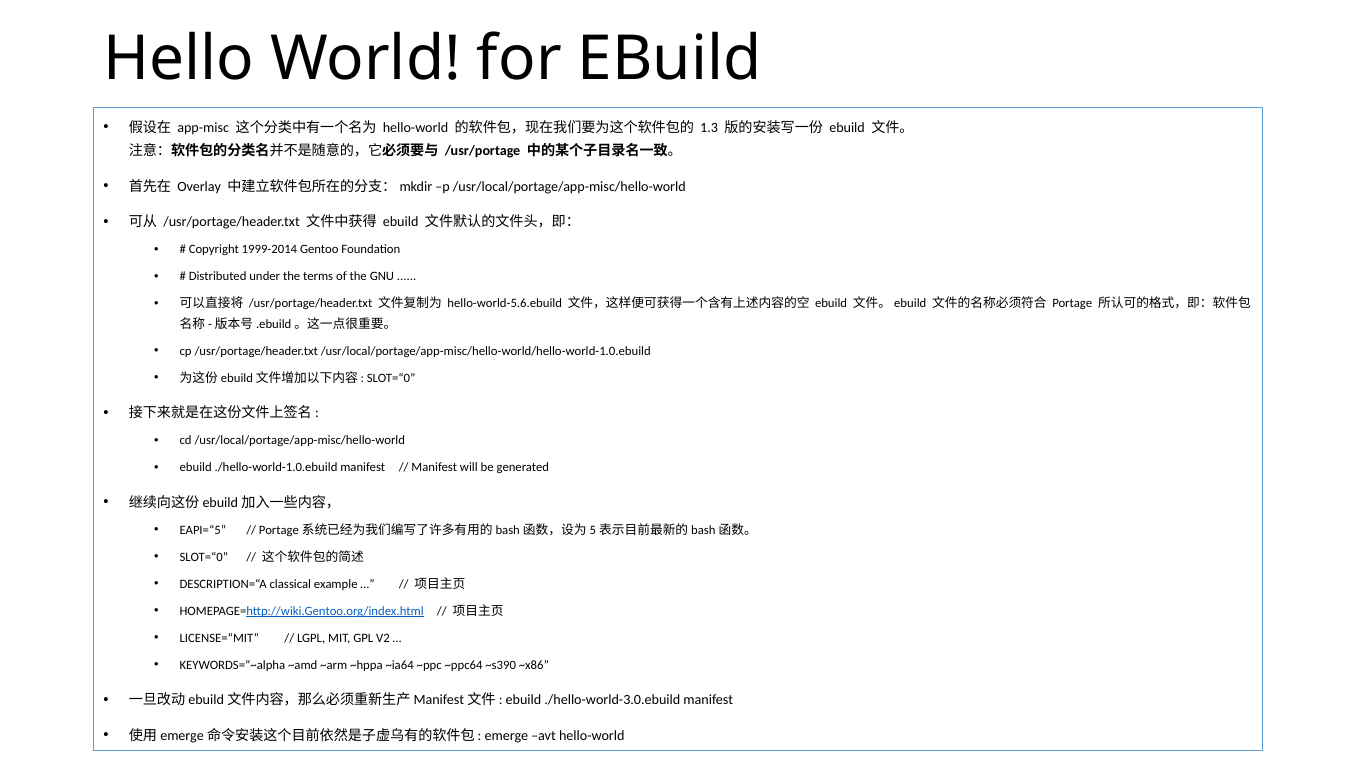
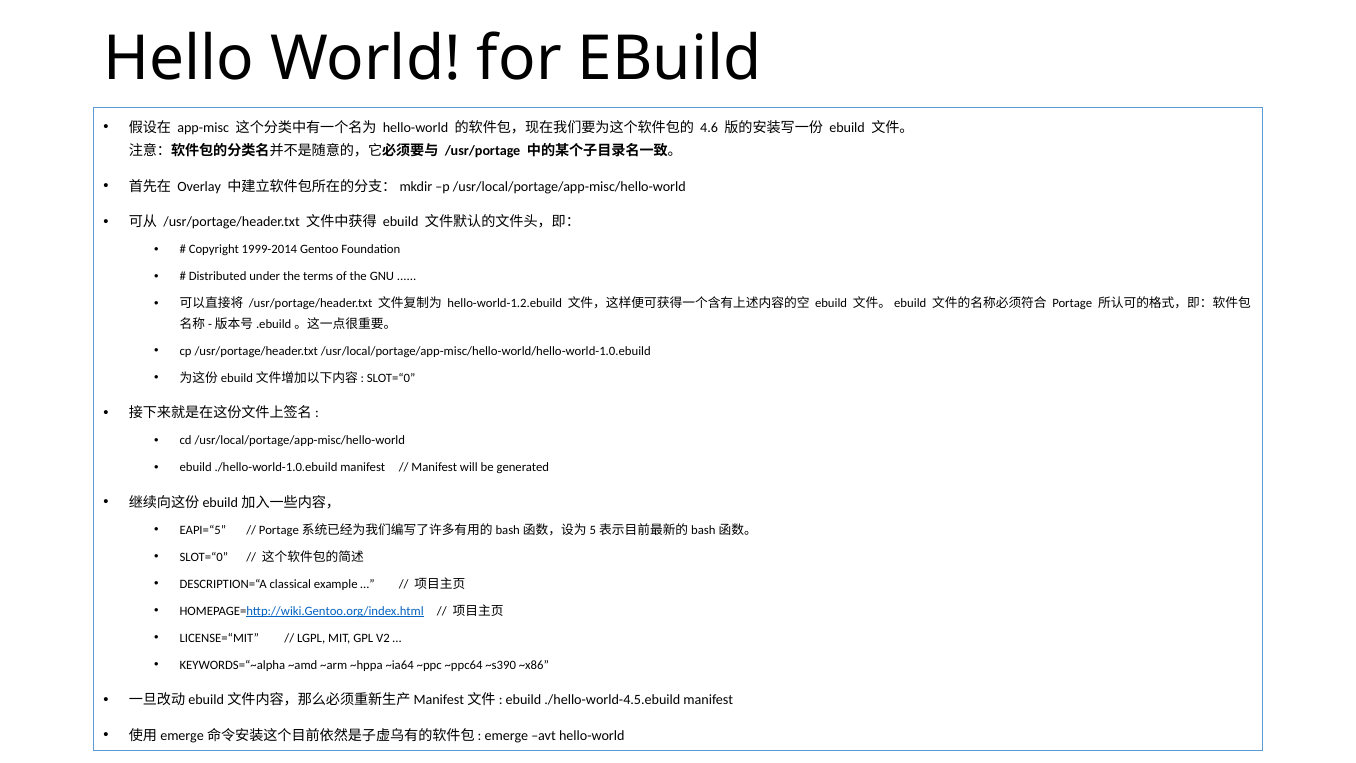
1.3: 1.3 -> 4.6 (709, 128)
hello-world-5.6.ebuild: hello-world-5.6.ebuild -> hello-world-1.2.ebuild (505, 303)
./hello-world-3.0.ebuild: ./hello-world-3.0.ebuild -> ./hello-world-4.5.ebuild (612, 700)
